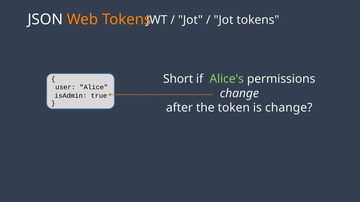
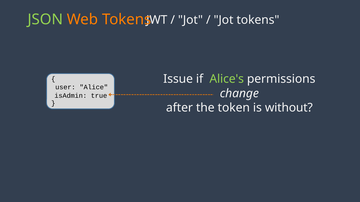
JSON colour: white -> light green (45, 20)
Short: Short -> Issue (178, 79)
is change: change -> without (289, 108)
